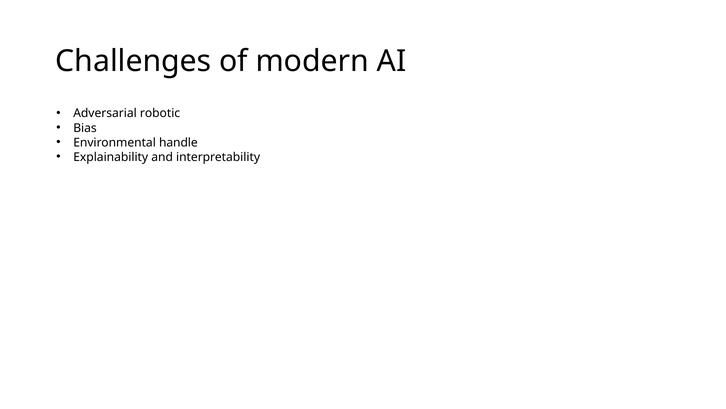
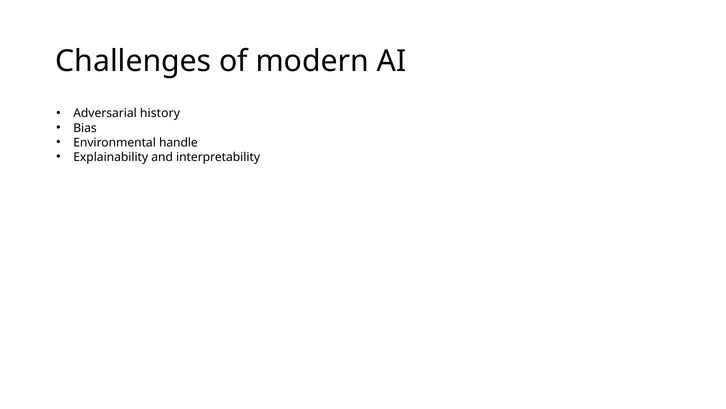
robotic: robotic -> history (160, 113)
